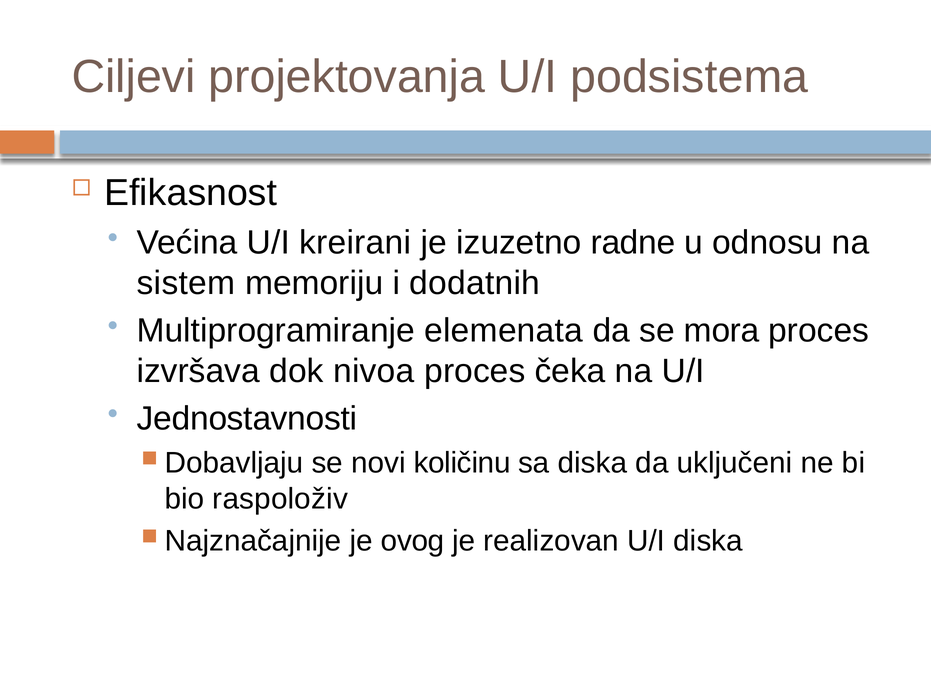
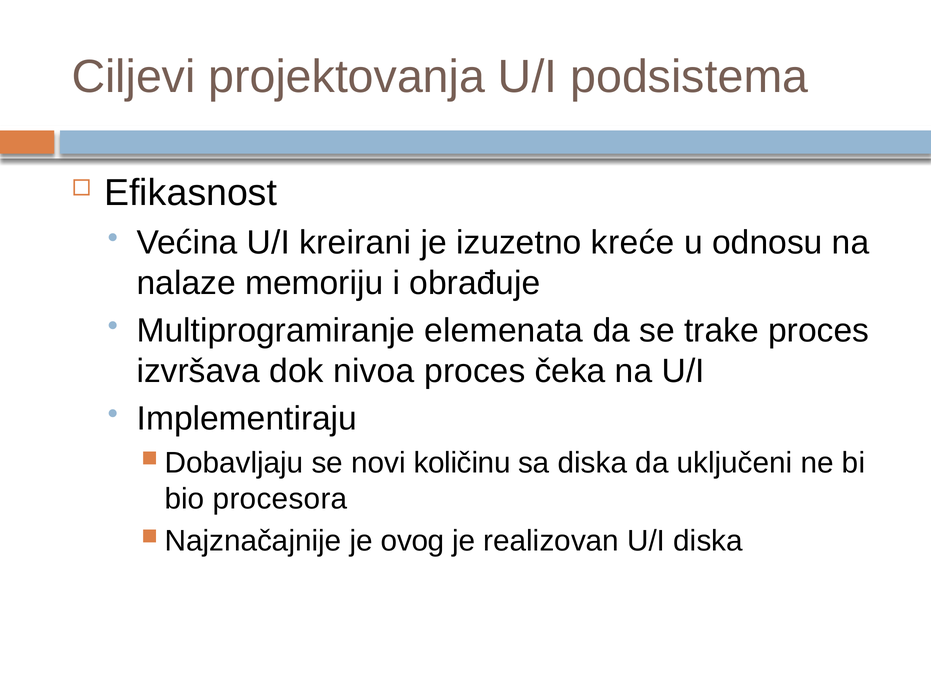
radne: radne -> kreće (633, 242)
sistem: sistem -> nalaze (186, 283)
dodatnih: dodatnih -> obrađuje (475, 283)
mora: mora -> trake (722, 330)
Jednostavnosti: Jednostavnosti -> Implementiraju (247, 418)
raspoloživ: raspoloživ -> procesora (280, 498)
